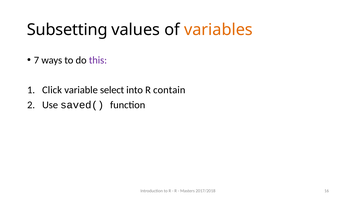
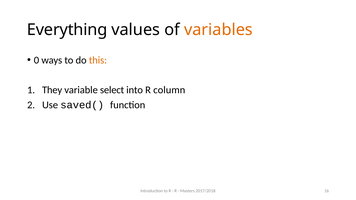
Subsetting: Subsetting -> Everything (67, 30)
7: 7 -> 0 (36, 60)
this colour: purple -> orange (98, 60)
Click: Click -> They (52, 90)
contain: contain -> column (169, 90)
